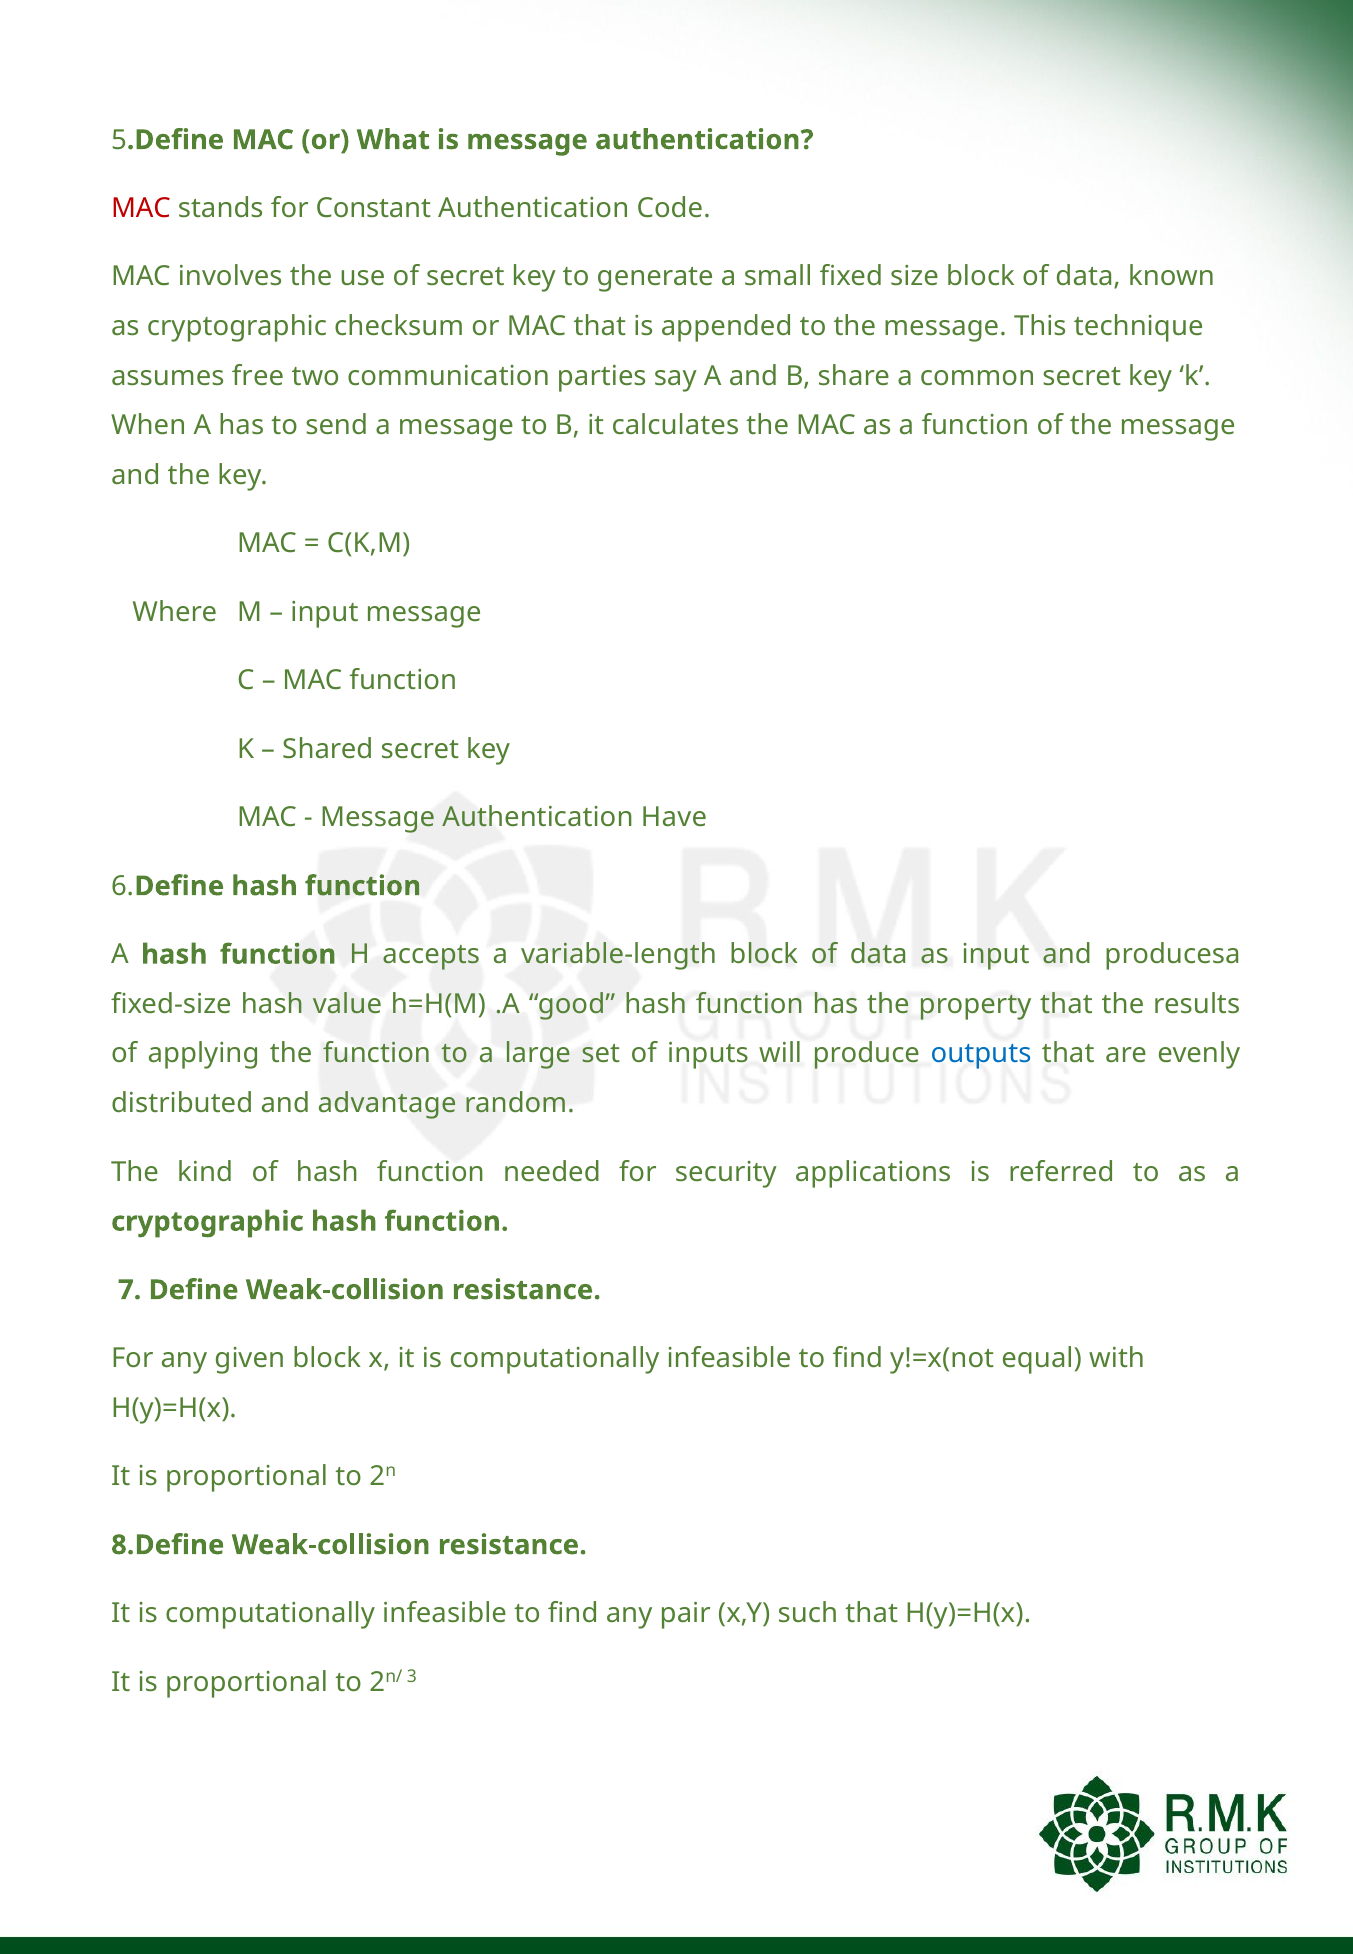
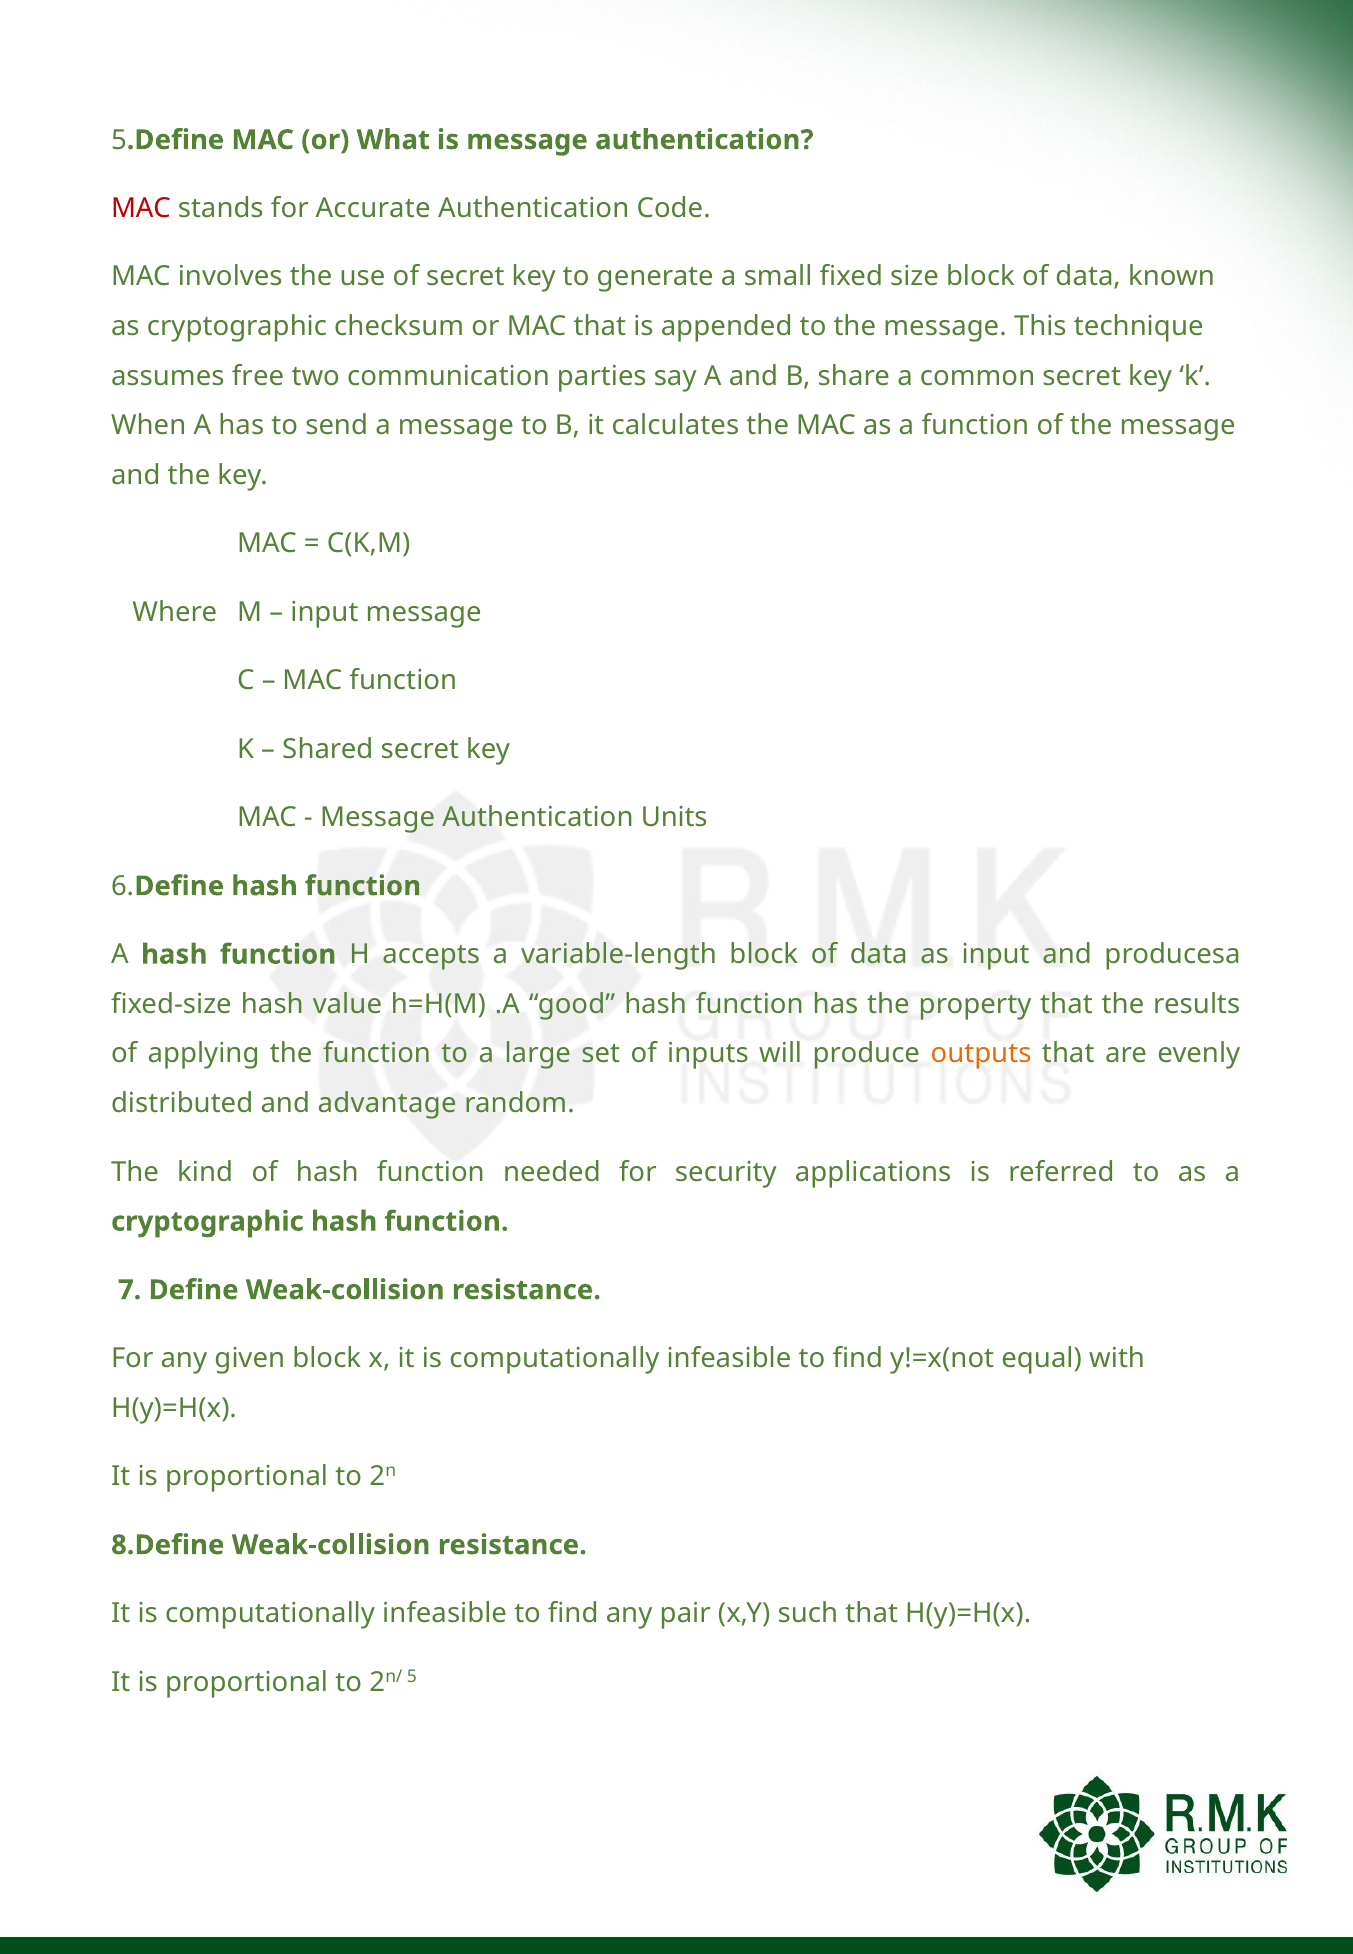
Constant: Constant -> Accurate (373, 208)
Have: Have -> Units (674, 818)
outputs colour: blue -> orange (981, 1054)
3: 3 -> 5 (412, 1677)
